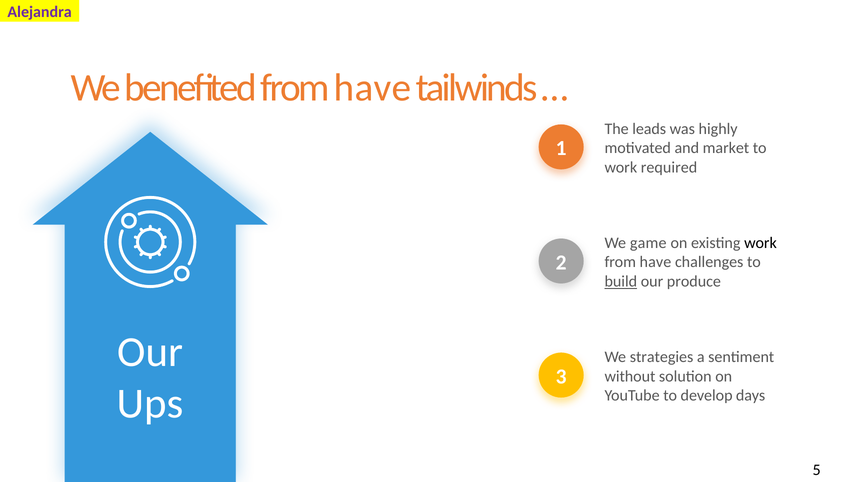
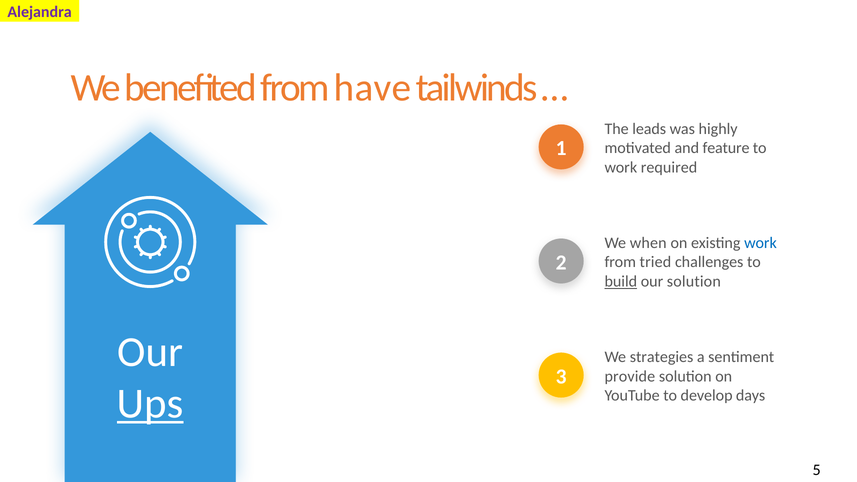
market: market -> feature (726, 148)
game: game -> when (648, 243)
work colour: black -> blue (760, 243)
have: have -> tried (655, 262)
our produce: produce -> solution (694, 281)
without: without -> provide (630, 376)
Ups underline: none -> present (150, 404)
